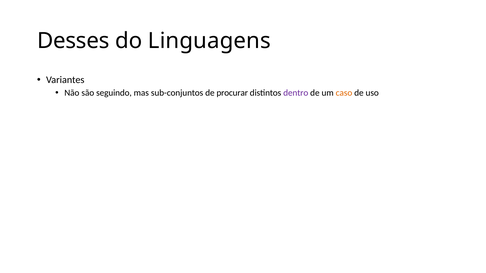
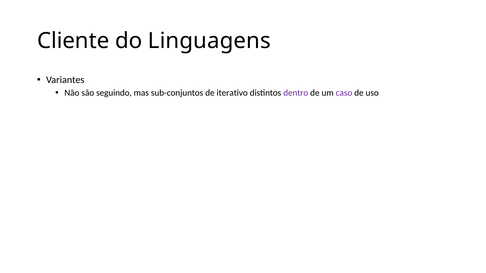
Desses: Desses -> Cliente (73, 41)
procurar: procurar -> iterativo (232, 93)
caso colour: orange -> purple (344, 93)
